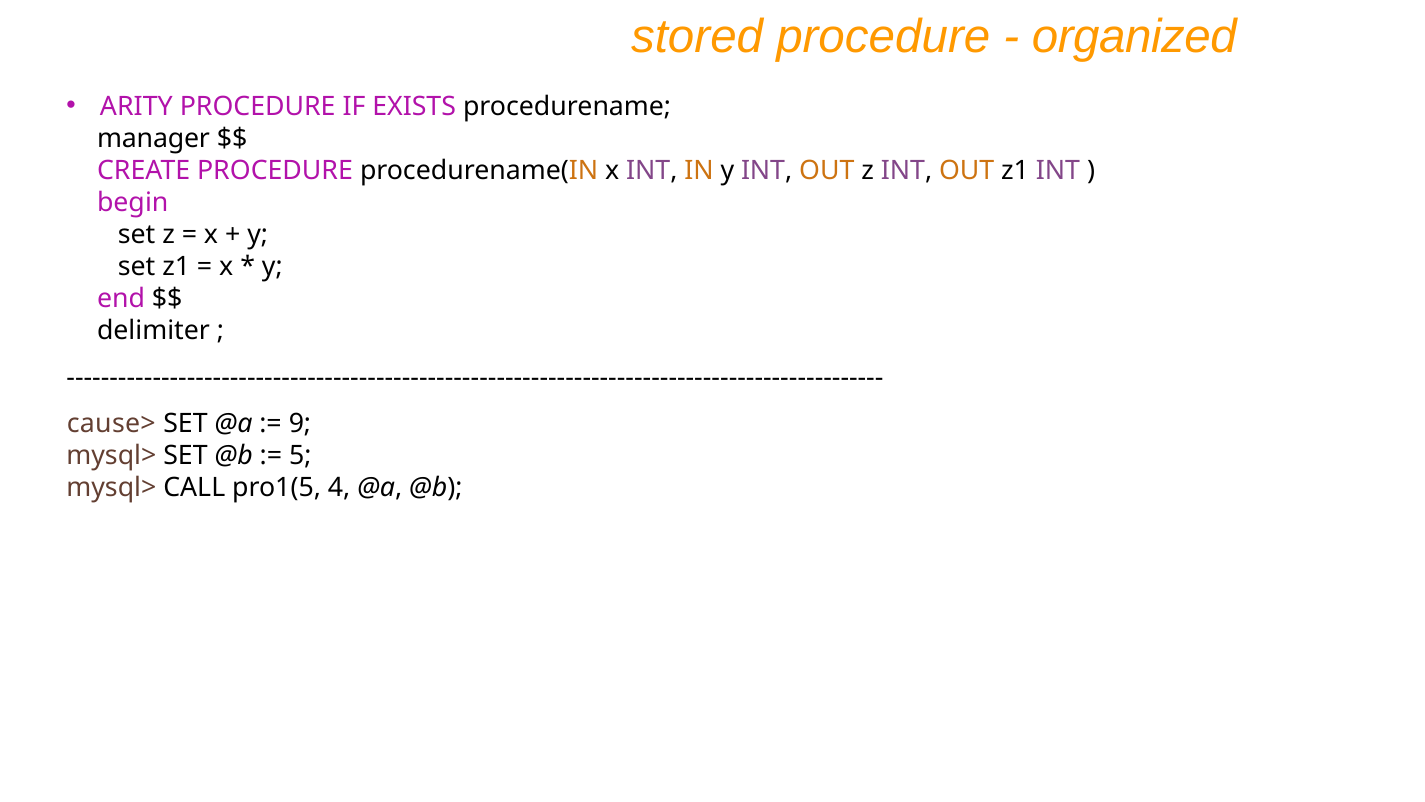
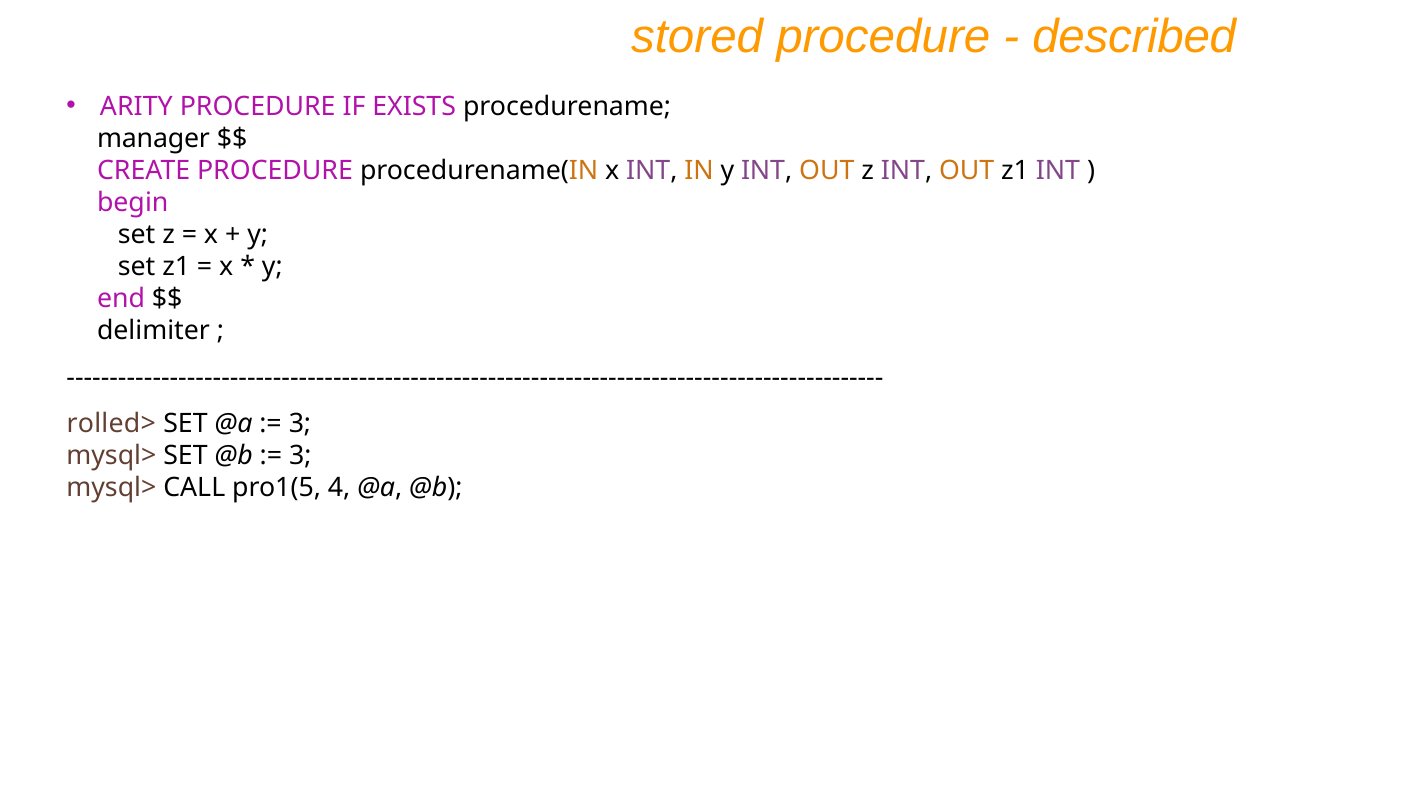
organized: organized -> described (1134, 37)
cause>: cause> -> rolled> (111, 423)
9: 9 -> 3 (300, 423)
5: 5 -> 3 (300, 455)
